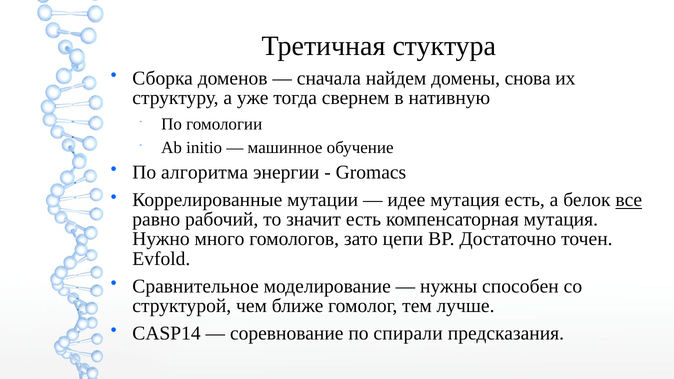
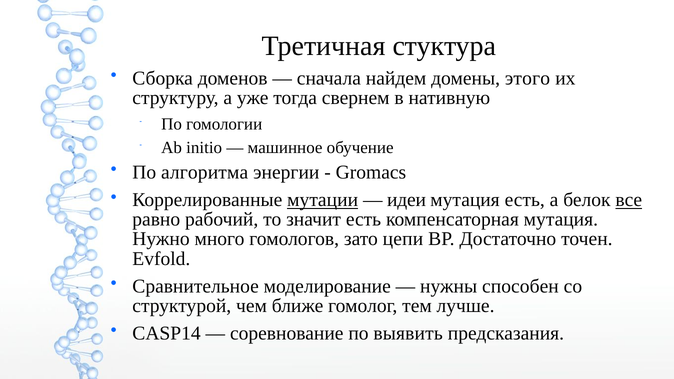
снова: снова -> этого (528, 78)
мутации underline: none -> present (323, 200)
идее: идее -> идеи (407, 200)
спирали: спирали -> выявить (408, 333)
